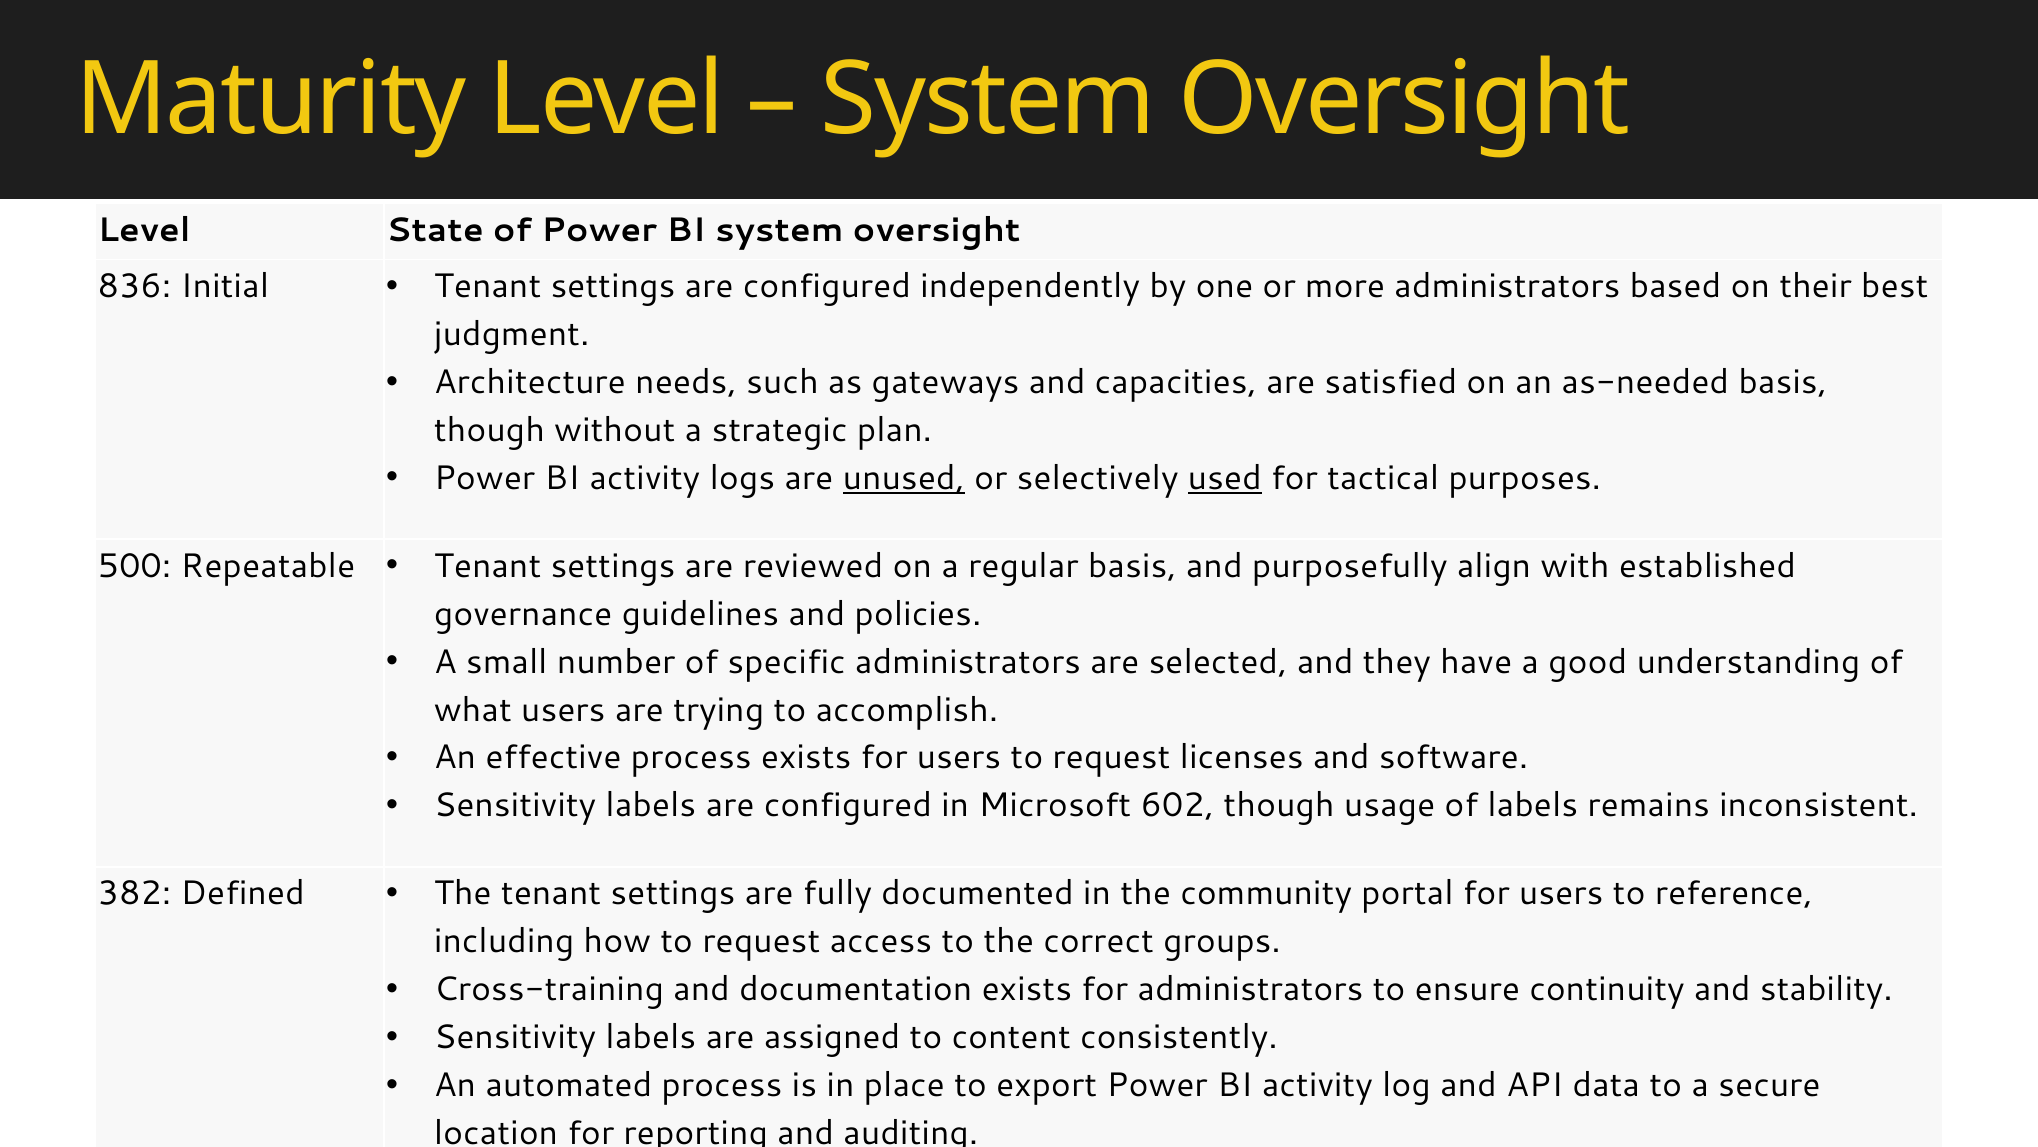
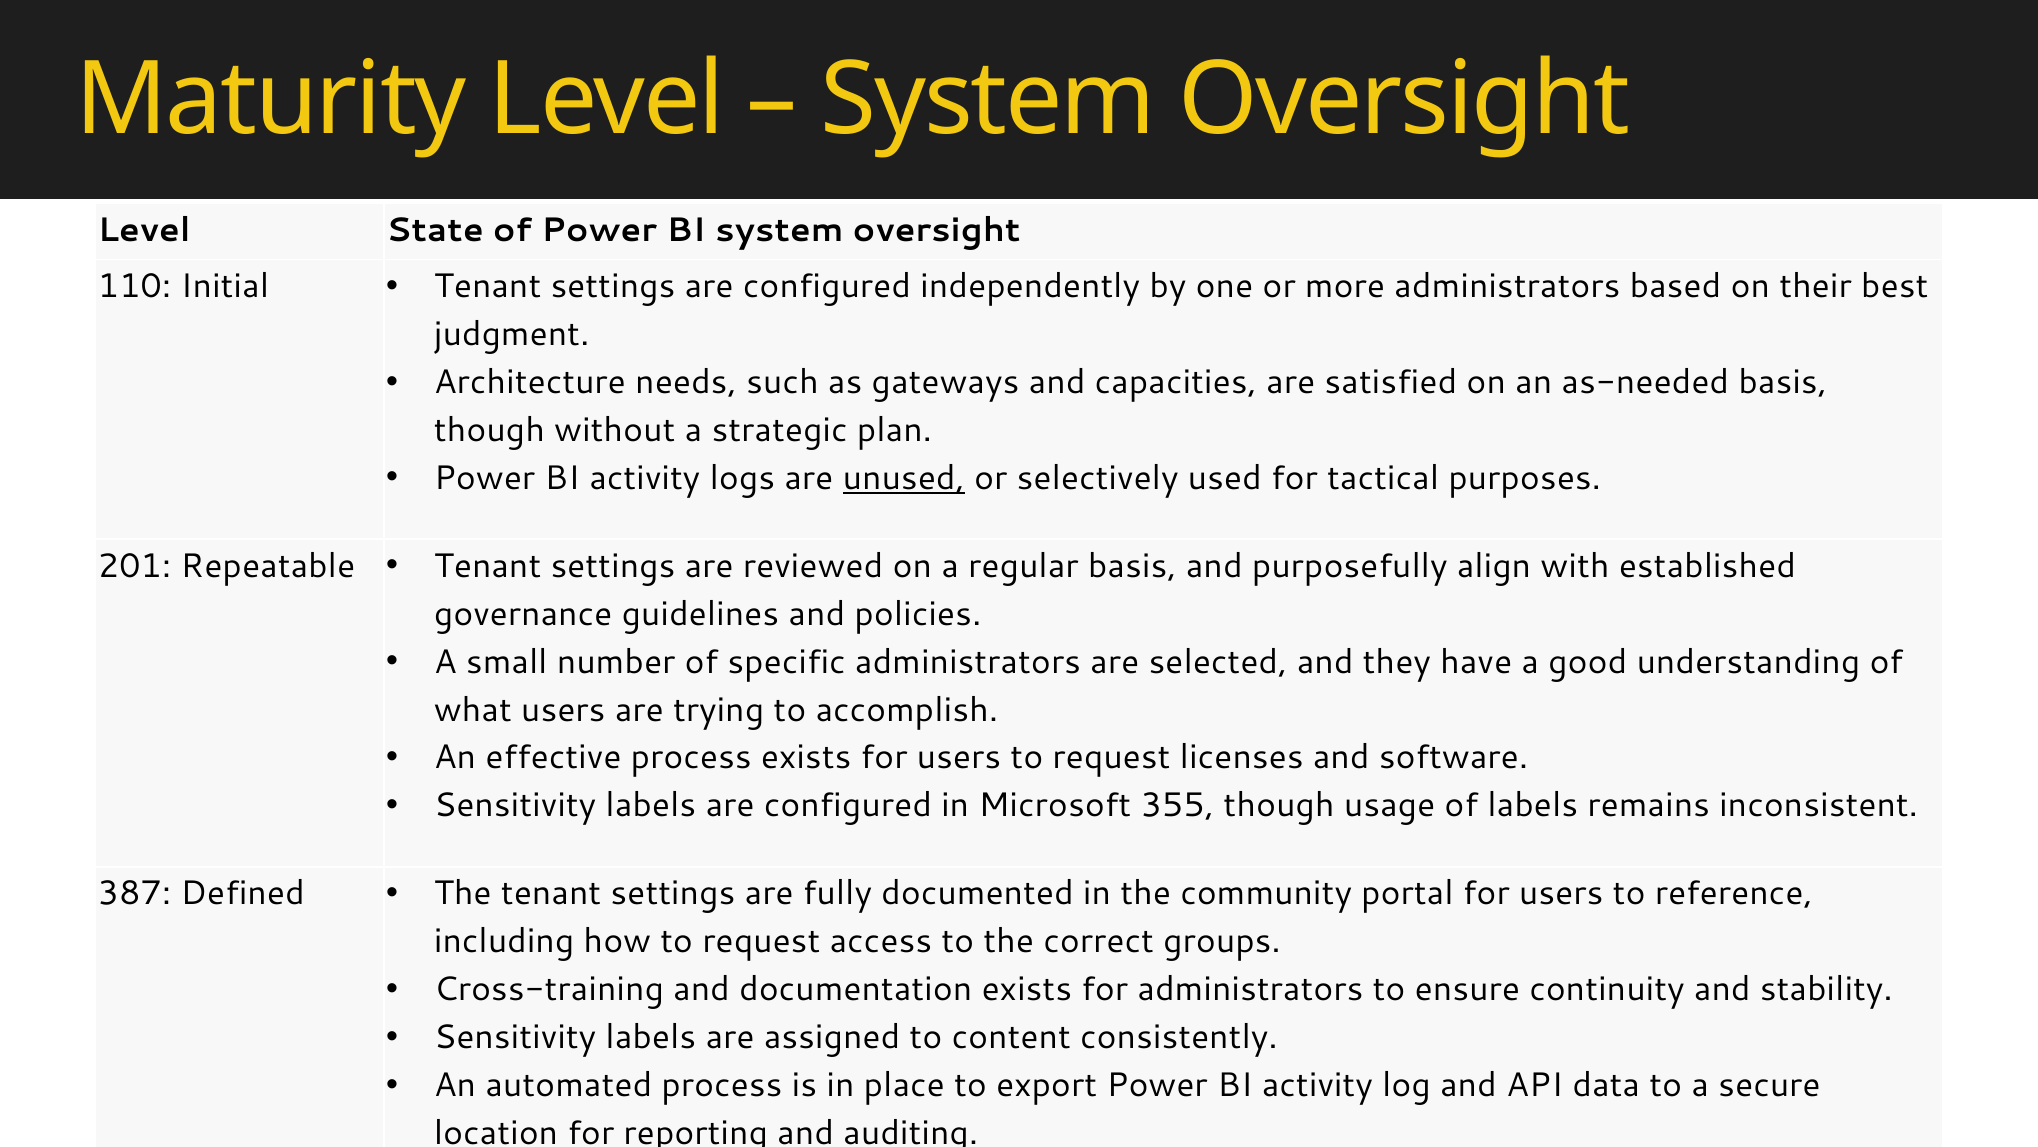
836: 836 -> 110 (134, 286)
used underline: present -> none (1225, 478)
500: 500 -> 201 (134, 566)
602: 602 -> 355 (1177, 805)
382: 382 -> 387 (134, 893)
